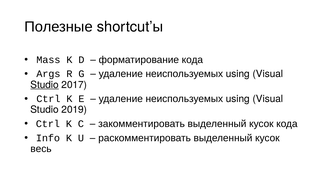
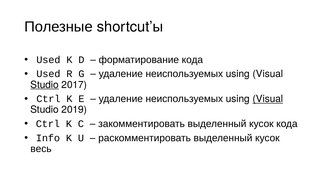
Mass: Mass -> Used (48, 60)
Args: Args -> Used (48, 74)
Visual underline: none -> present (268, 99)
